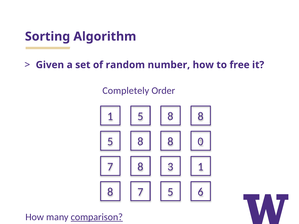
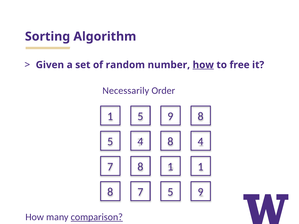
how underline: none -> present (203, 65)
Completely: Completely -> Necessarily (126, 91)
1 5 8: 8 -> 9 (171, 116)
8: 8 -> 4 (140, 142)
8 0: 0 -> 4 (201, 142)
8 3: 3 -> 1 (171, 167)
7 5 6: 6 -> 9 (201, 192)
